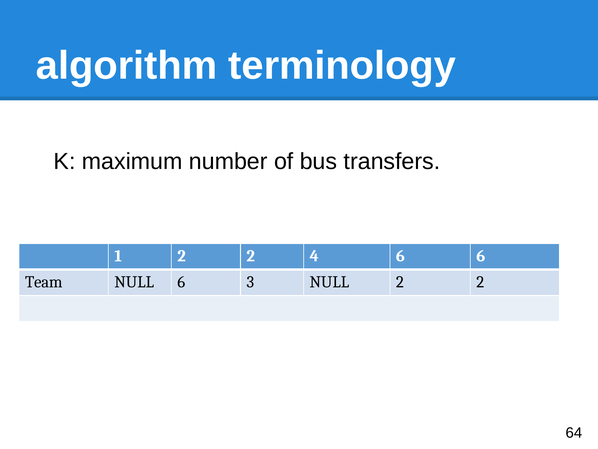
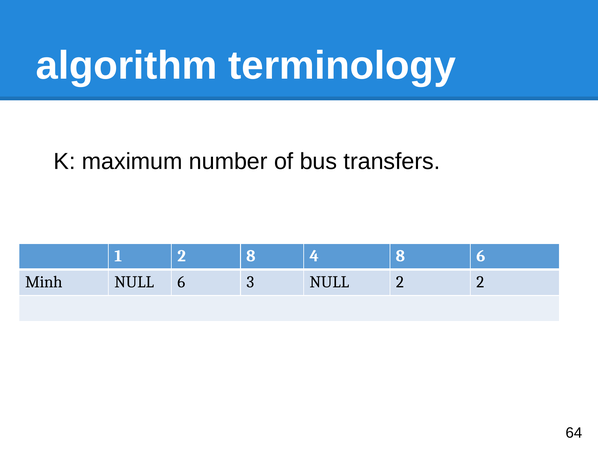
1 2 2: 2 -> 8 (251, 256)
4 6: 6 -> 8 (400, 256)
Team: Team -> Minh (44, 282)
